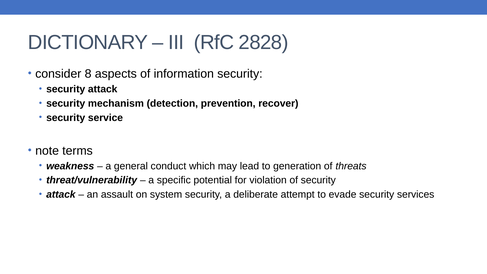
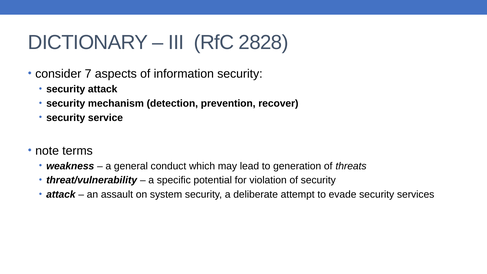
8: 8 -> 7 (88, 74)
